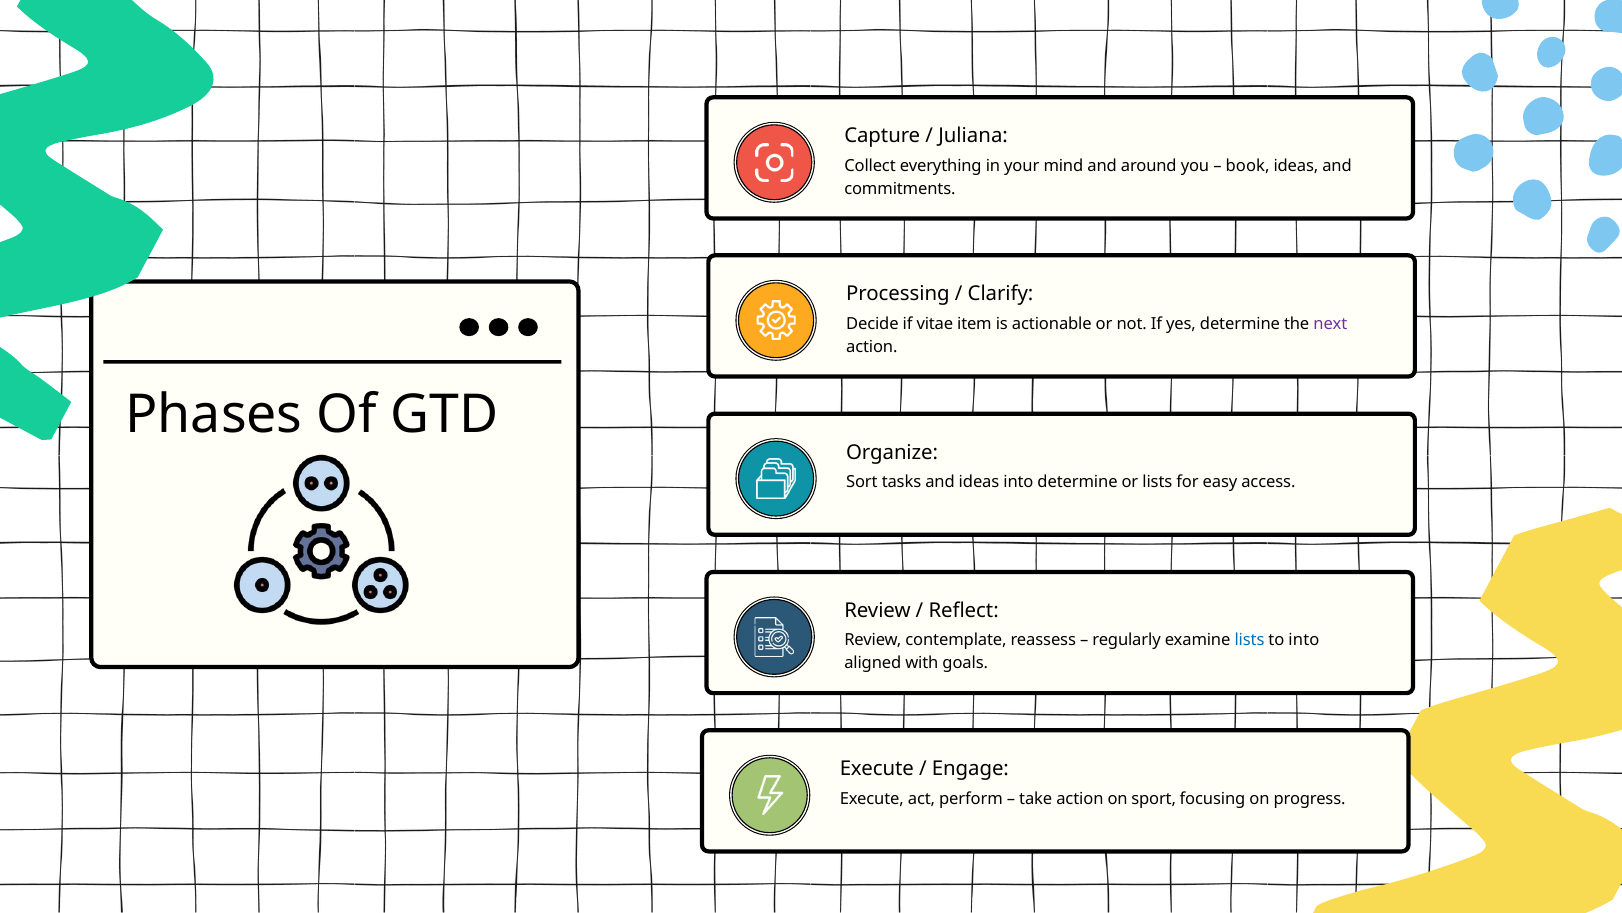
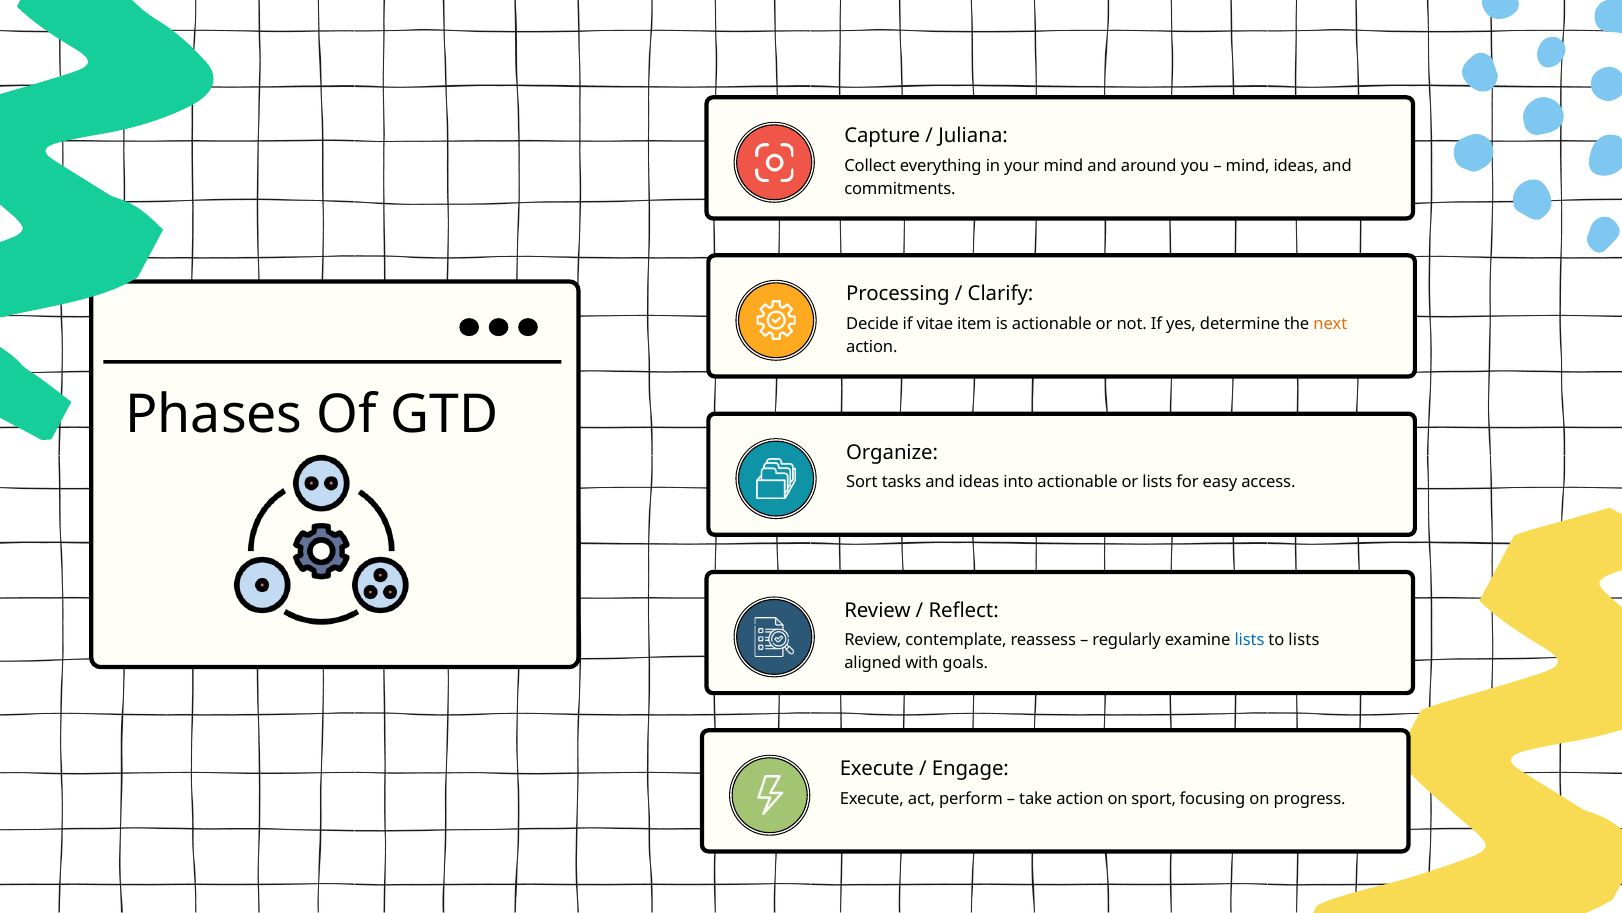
book: book -> mind (1248, 166)
next colour: purple -> orange (1330, 324)
into determine: determine -> actionable (1078, 482)
to into: into -> lists (1304, 640)
